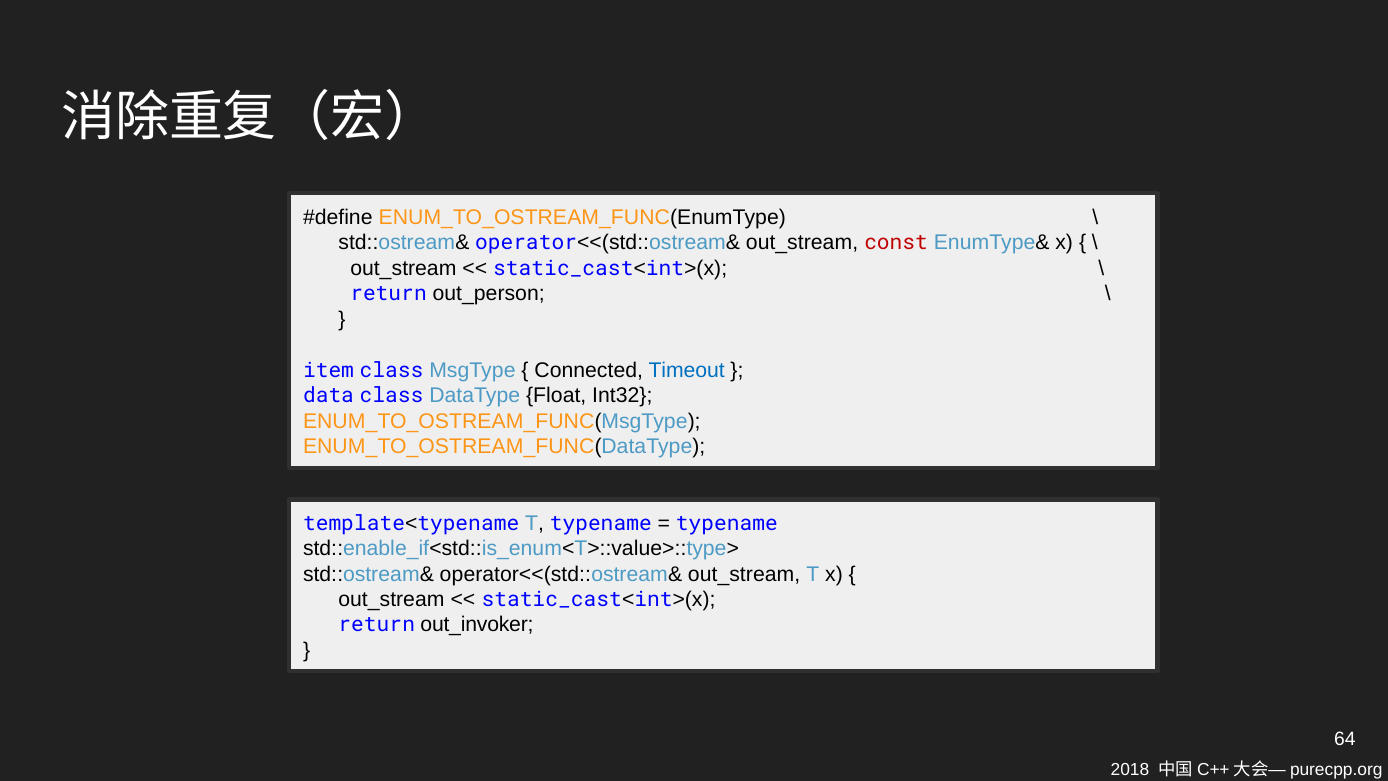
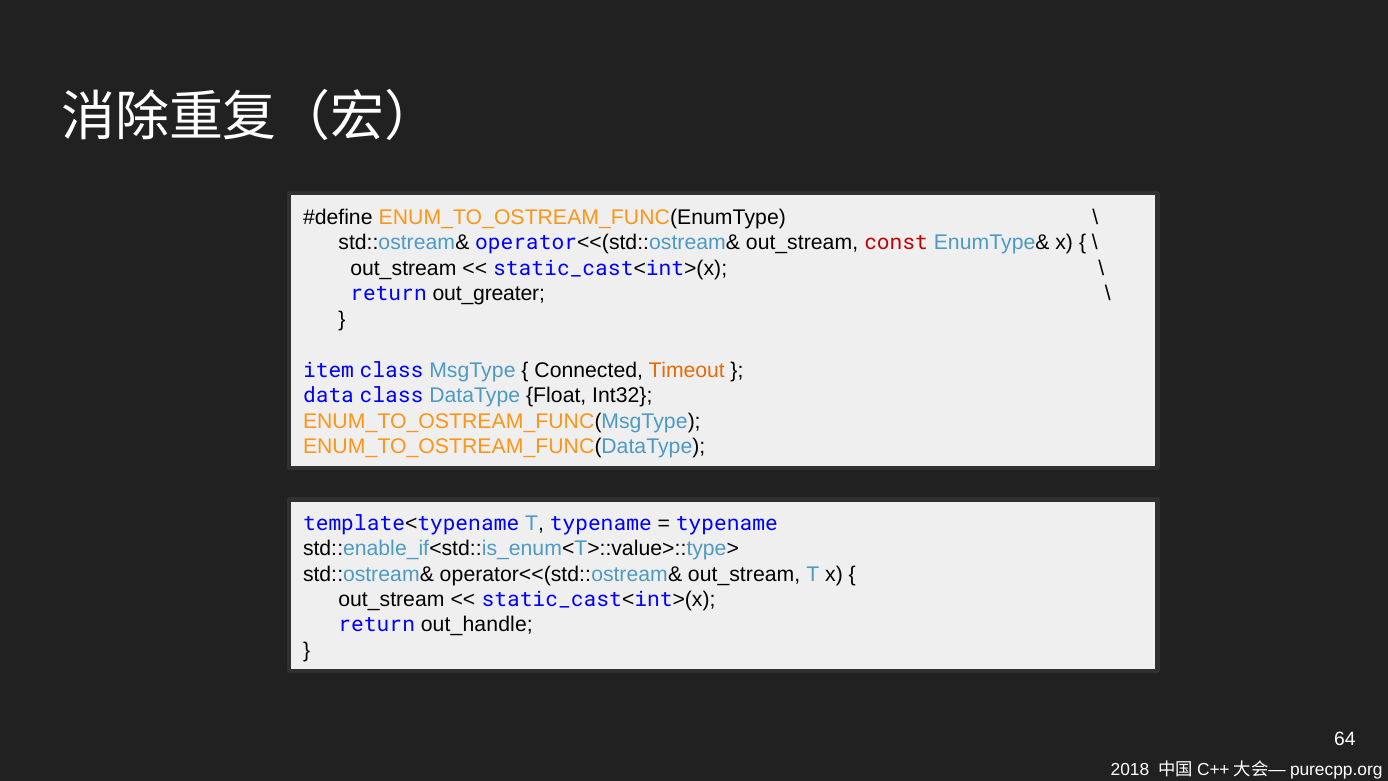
out_person: out_person -> out_greater (489, 294)
Timeout colour: blue -> orange (687, 370)
out_invoker: out_invoker -> out_handle (477, 625)
